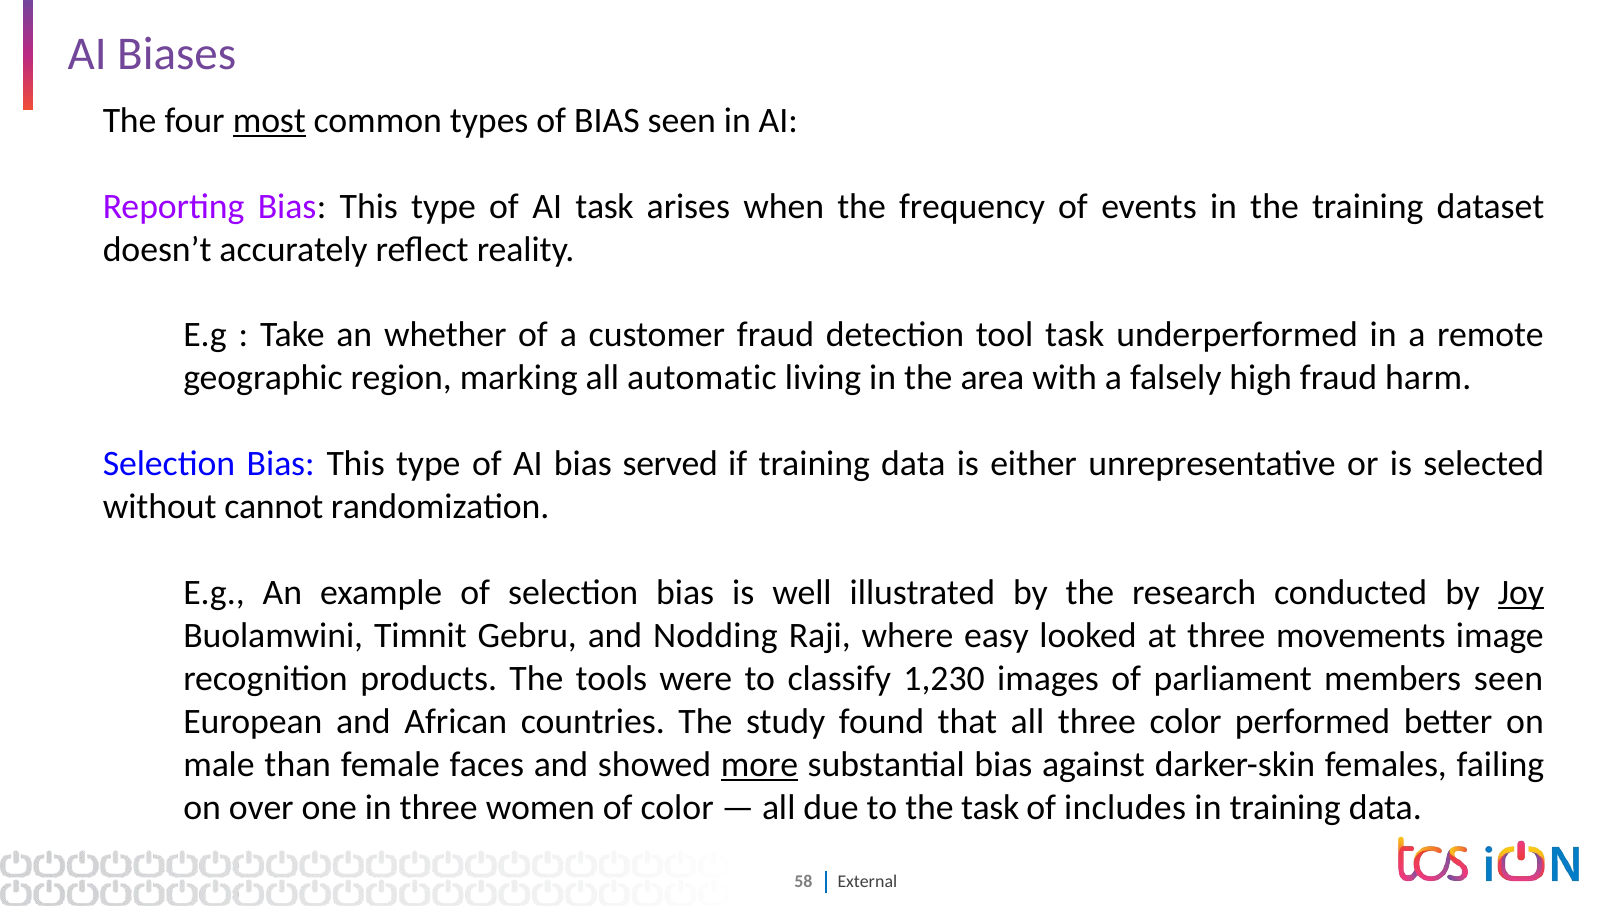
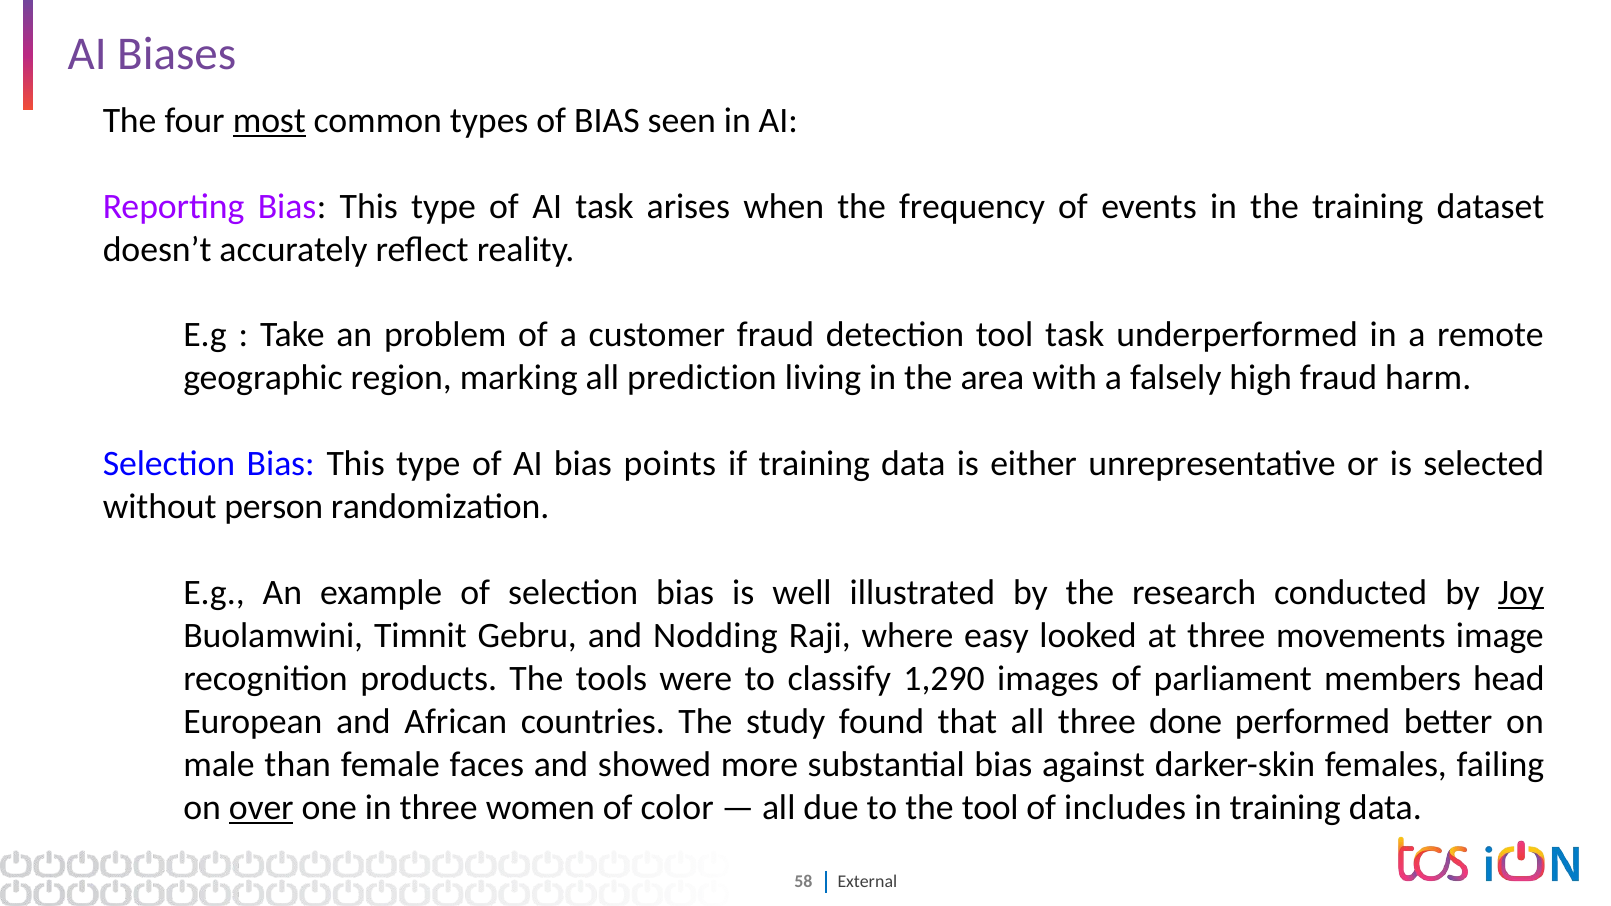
whether: whether -> problem (445, 335)
automatic: automatic -> prediction (702, 378)
served: served -> points (670, 464)
cannot: cannot -> person (274, 507)
1,230: 1,230 -> 1,290 (944, 679)
members seen: seen -> head (1509, 679)
three color: color -> done (1186, 722)
more underline: present -> none (760, 765)
over underline: none -> present (261, 808)
the task: task -> tool (990, 808)
